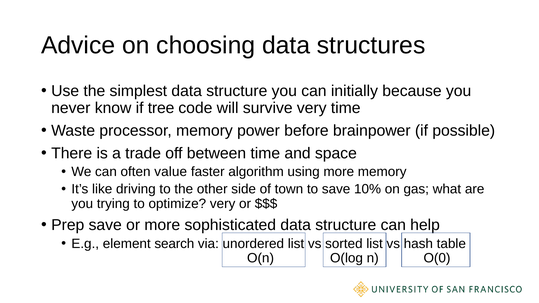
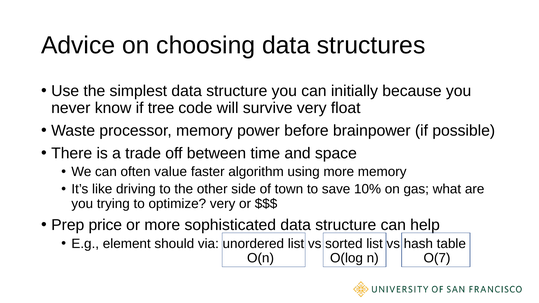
very time: time -> float (346, 108)
Prep save: save -> price (105, 225)
search: search -> should (174, 244)
O(0: O(0 -> O(7 (437, 258)
